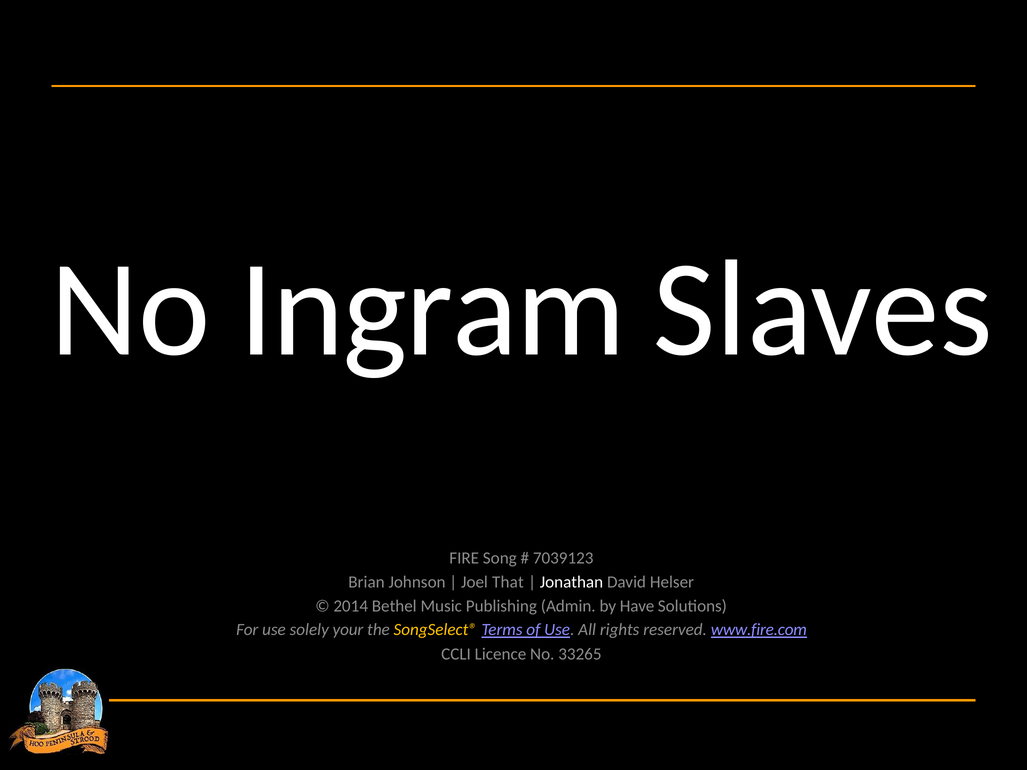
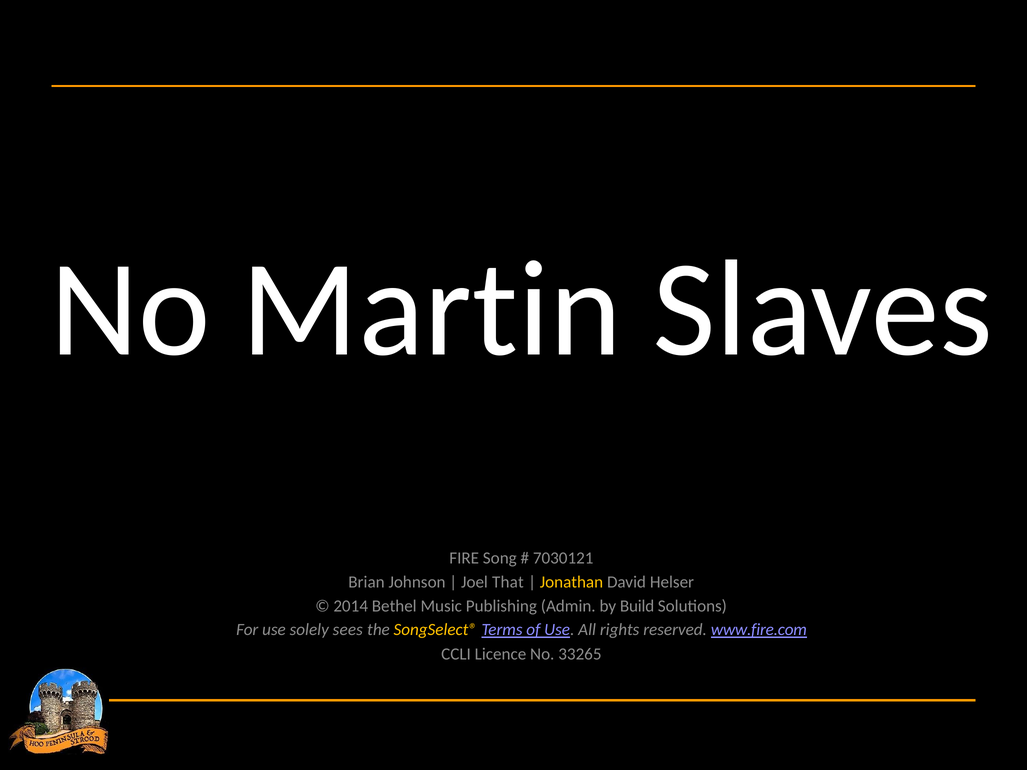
Ingram: Ingram -> Martin (432, 310)
7039123: 7039123 -> 7030121 (563, 558)
Jonathan colour: white -> yellow (571, 582)
Have: Have -> Build (637, 606)
your: your -> sees (348, 630)
